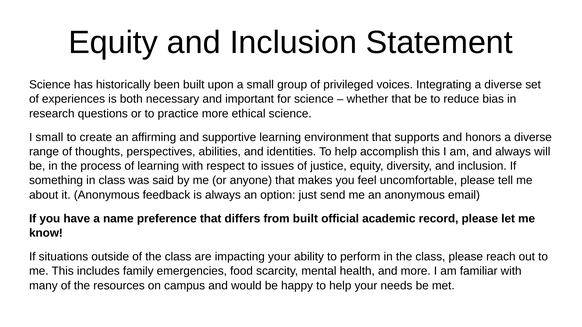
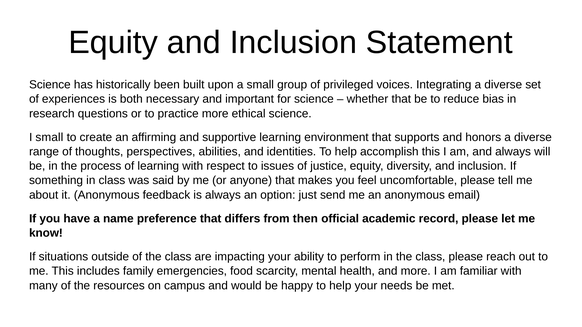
from built: built -> then (305, 219)
